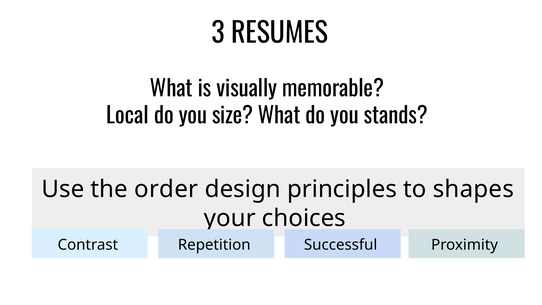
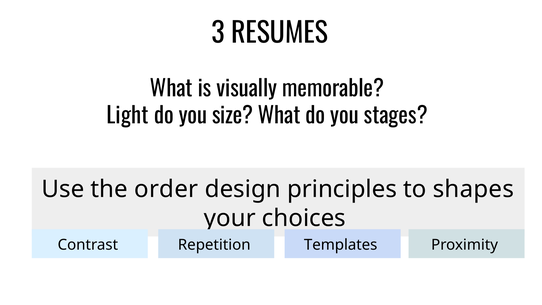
Local: Local -> Light (127, 116)
stands: stands -> stages (396, 116)
Successful: Successful -> Templates (341, 245)
